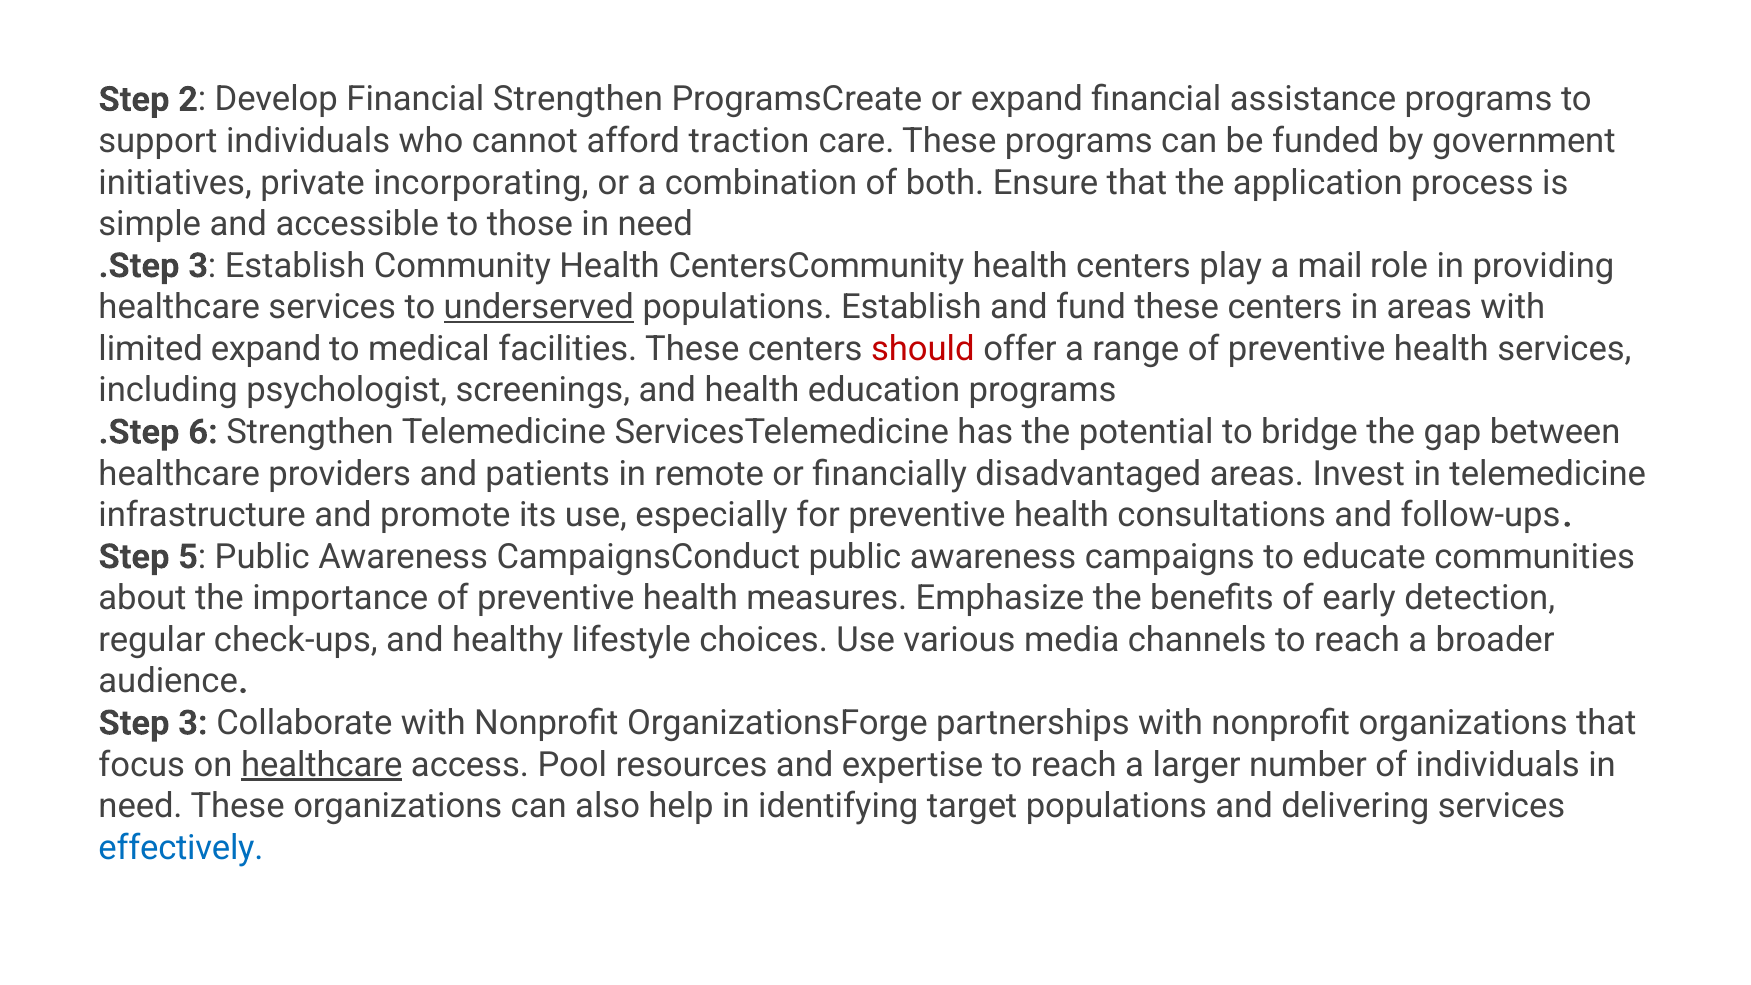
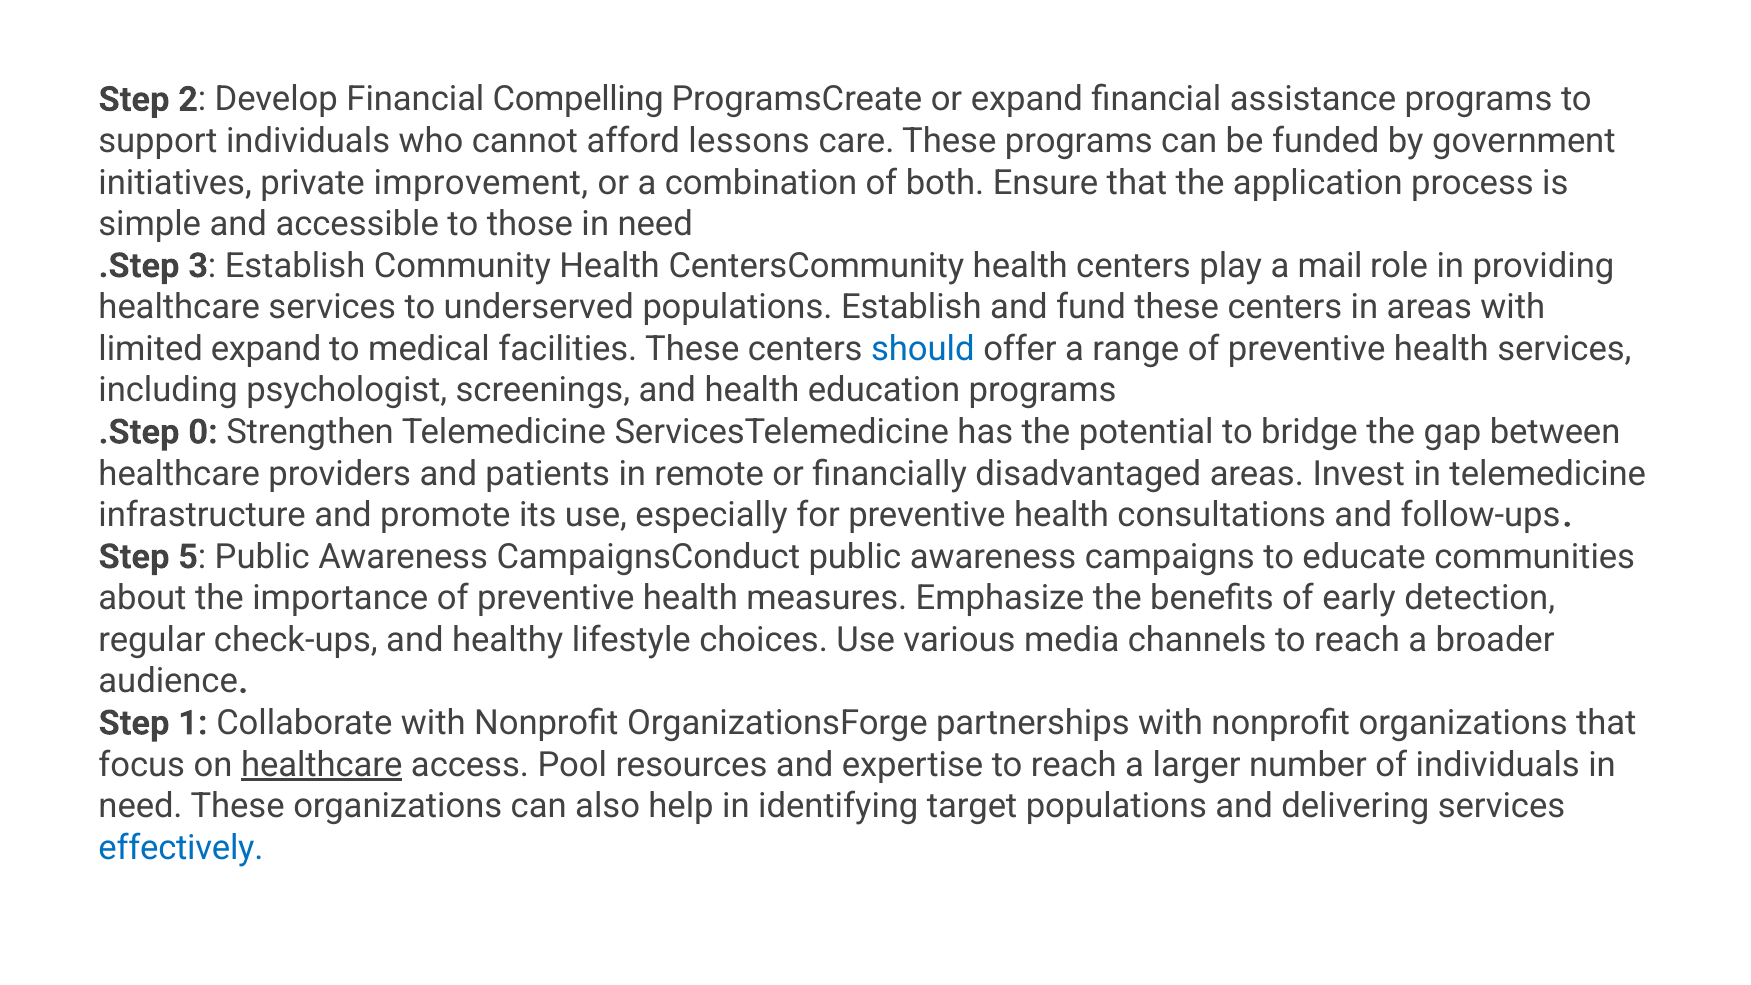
Financial Strengthen: Strengthen -> Compelling (578, 99)
traction: traction -> lessons (749, 141)
incorporating: incorporating -> improvement (481, 183)
underserved underline: present -> none (539, 307)
should colour: red -> blue (923, 349)
6: 6 -> 0 (203, 432)
Step 3: 3 -> 1 (193, 723)
